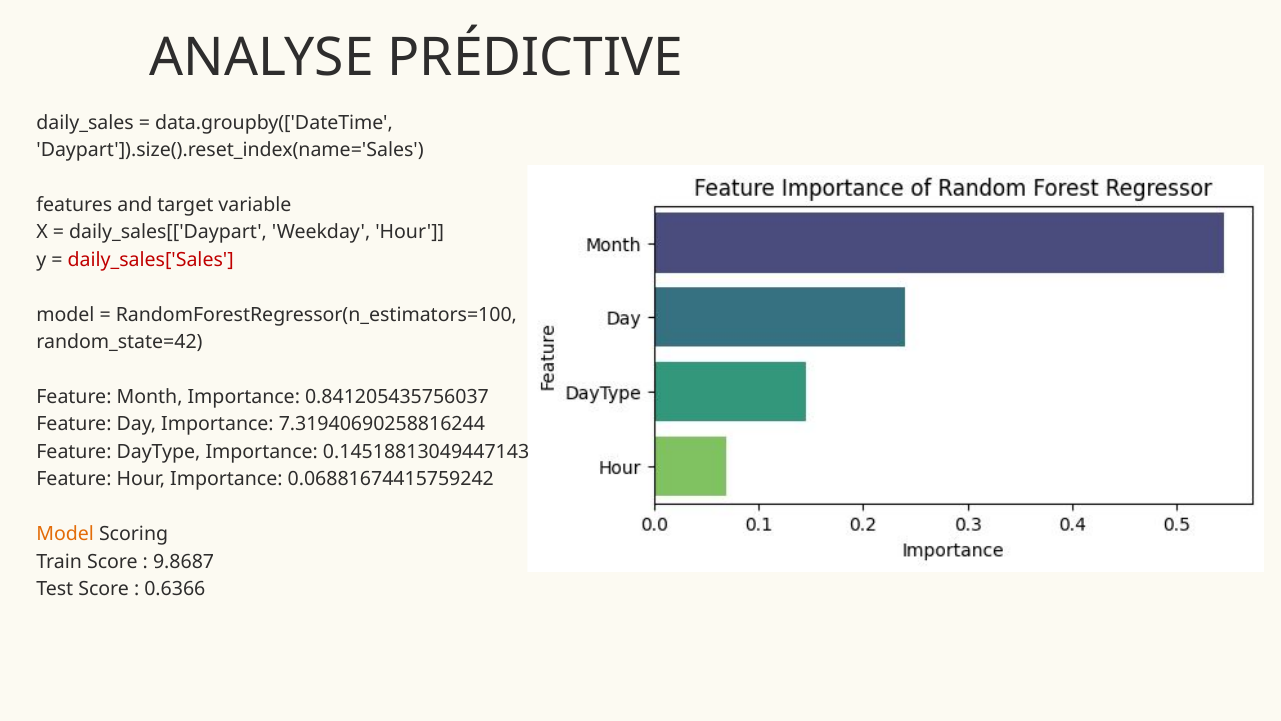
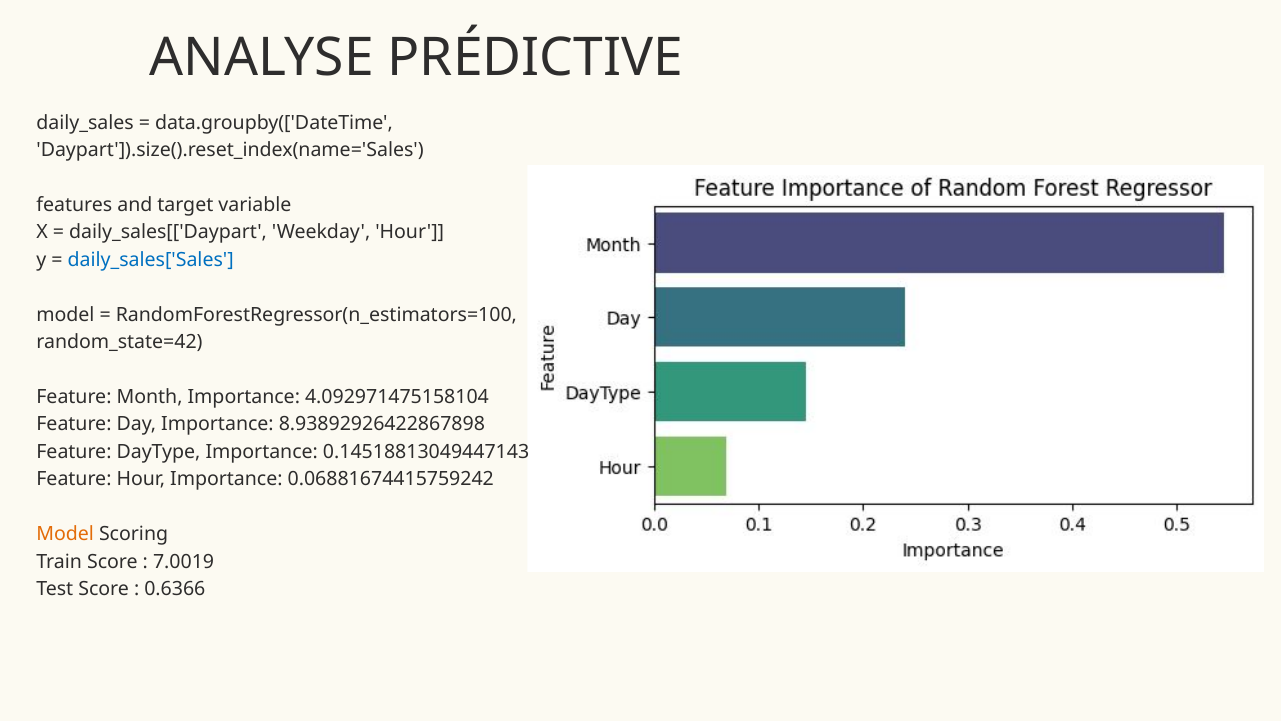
daily_sales['Sales colour: red -> blue (151, 260)
0.841205435756037: 0.841205435756037 -> 4.092971475158104 (397, 397)
7.31940690258816244: 7.31940690258816244 -> 8.93892926422867898 (382, 424)
9.8687: 9.8687 -> 7.0019 (184, 561)
